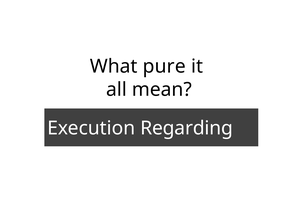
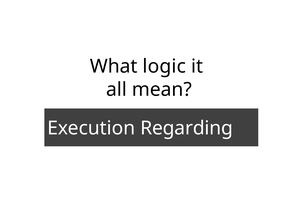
pure: pure -> logic (164, 66)
